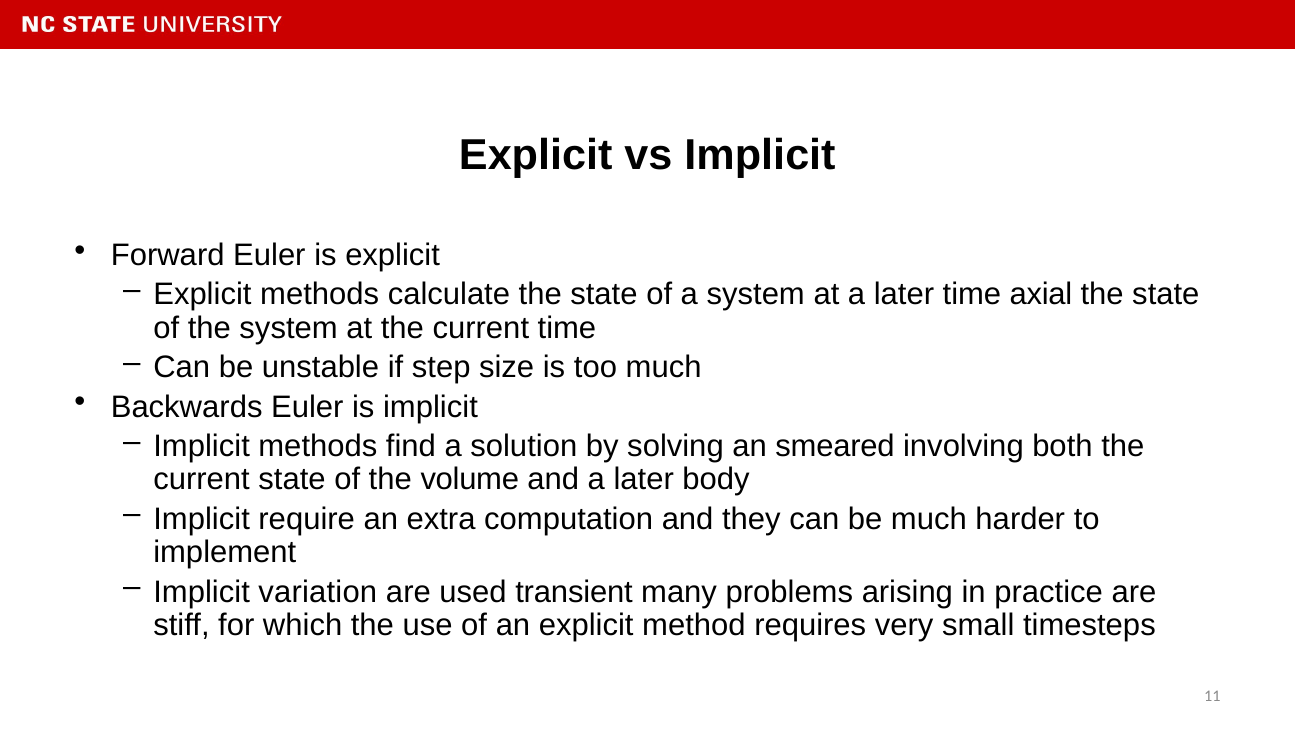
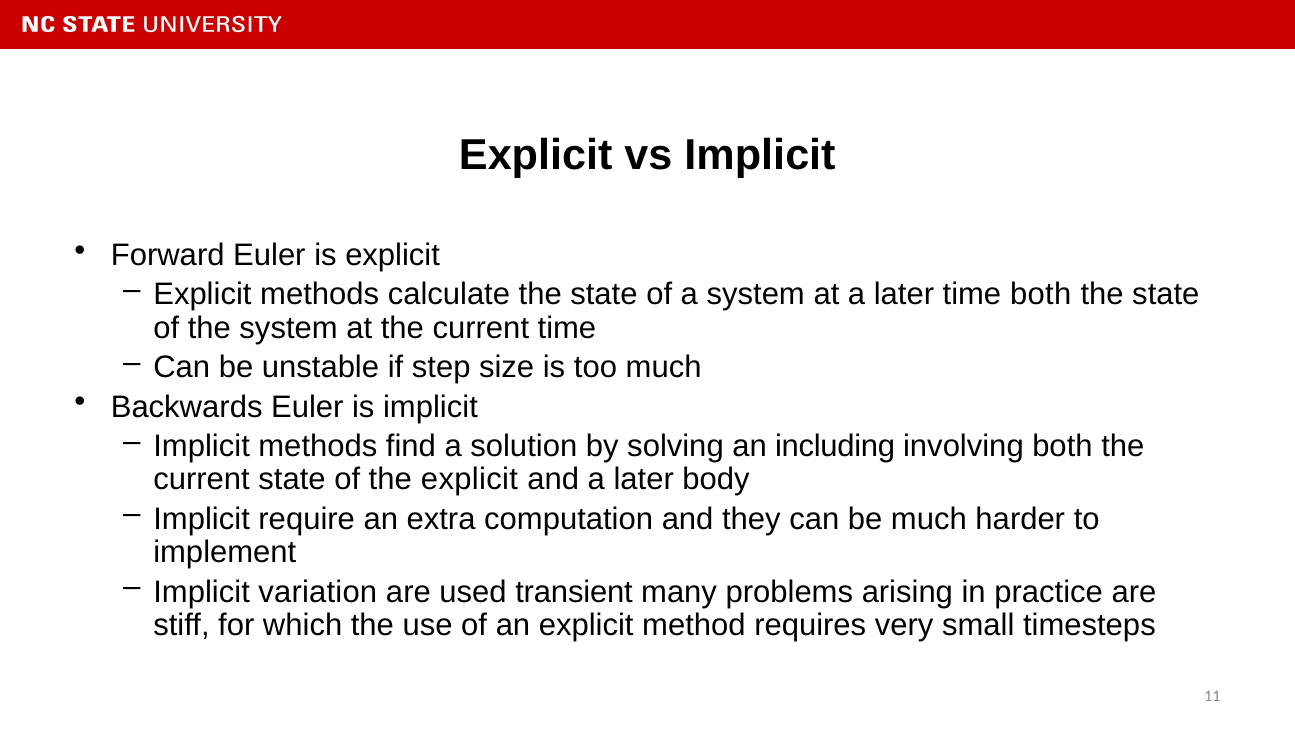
time axial: axial -> both (1041, 294)
smeared: smeared -> including (835, 446)
the volume: volume -> explicit (469, 479)
